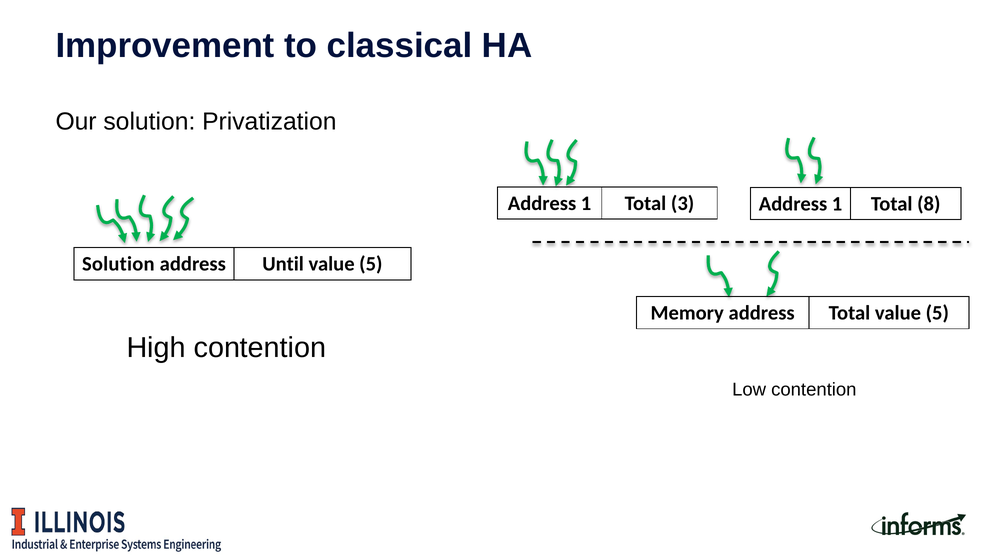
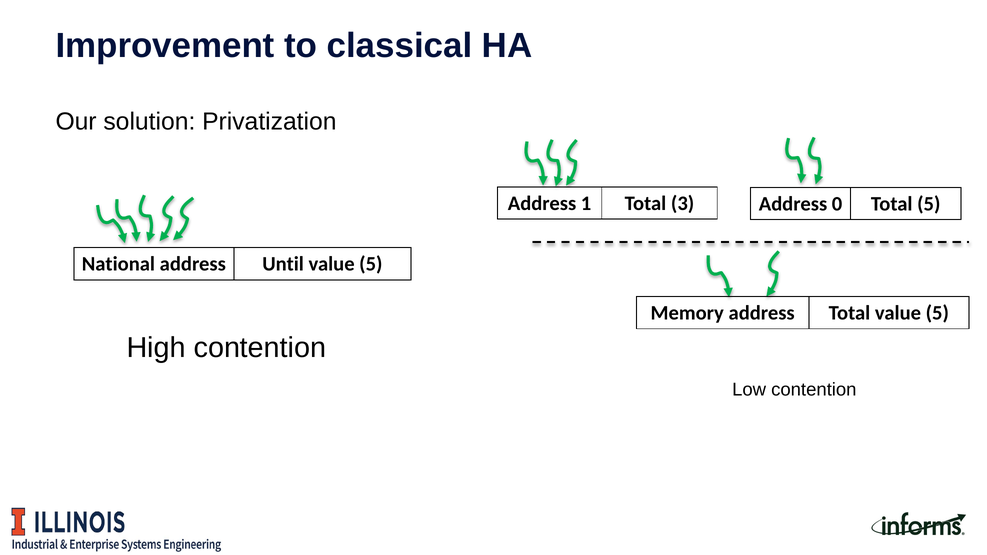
3 Address 1: 1 -> 0 (837, 204)
Total 8: 8 -> 5 (929, 204)
Solution: Solution -> National (118, 264)
